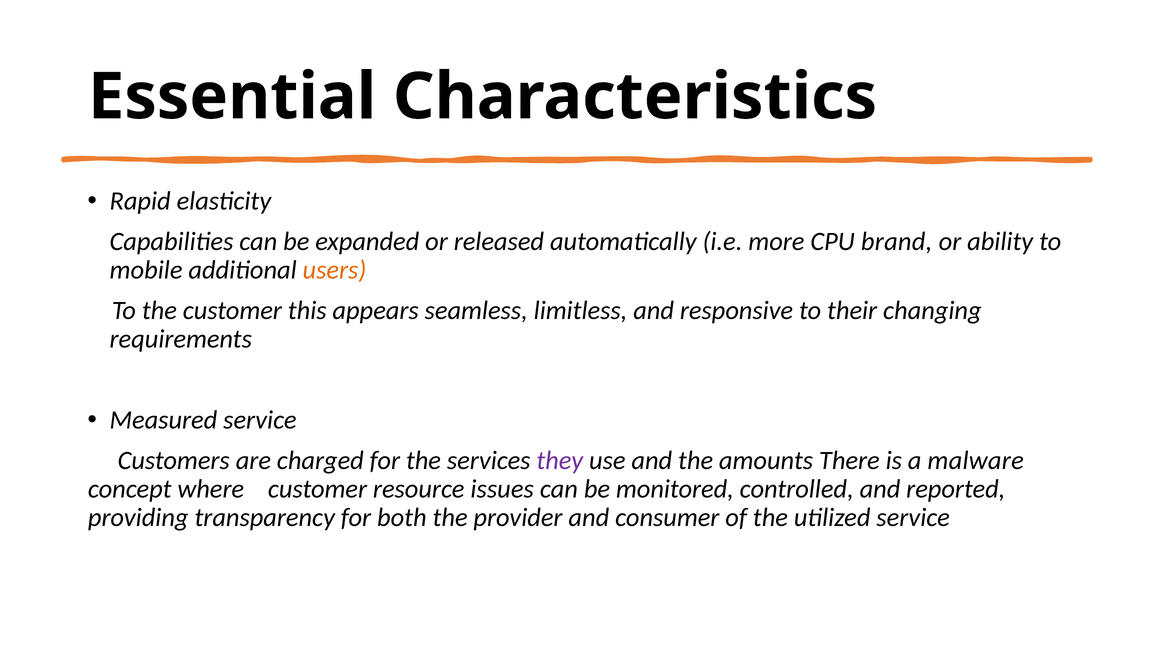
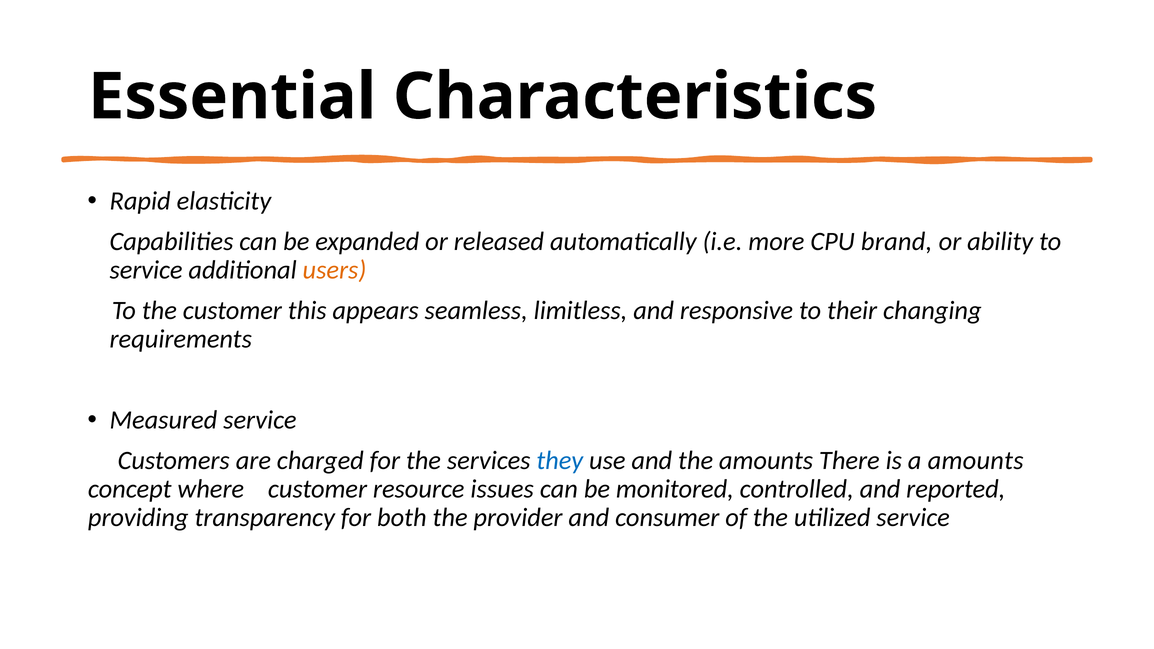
mobile: mobile -> service (146, 270)
they colour: purple -> blue (560, 461)
a malware: malware -> amounts (976, 461)
